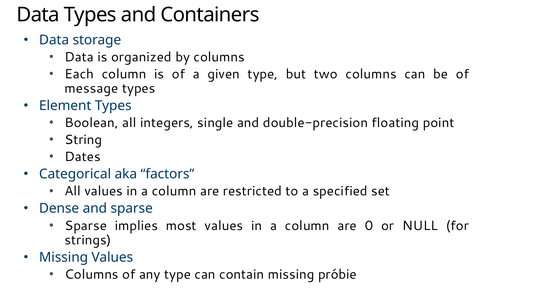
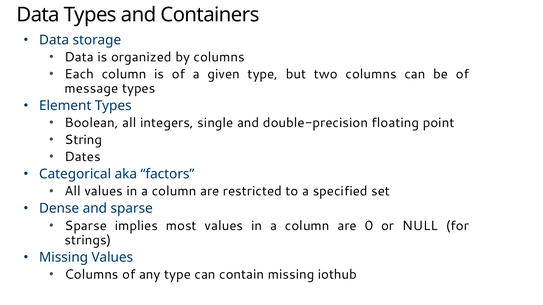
próbie: próbie -> iothub (337, 275)
